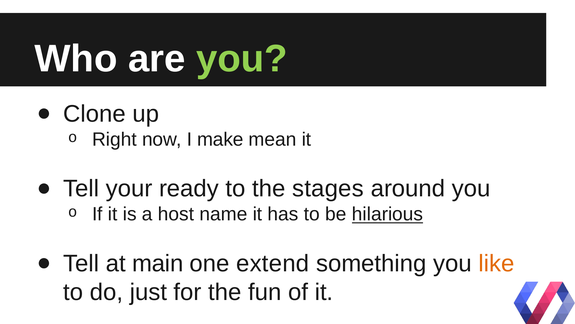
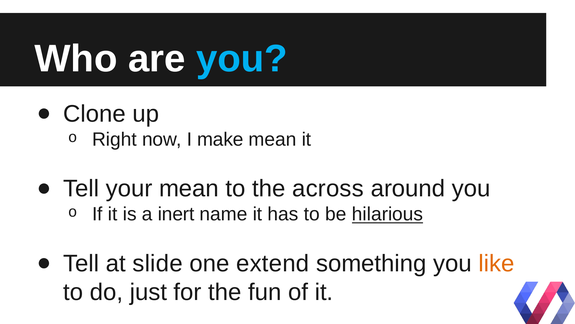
you colour: light green -> light blue (242, 59)
your ready: ready -> mean (189, 188)
stages: stages -> across (328, 188)
host: host -> inert (176, 214)
main: main -> slide (158, 263)
